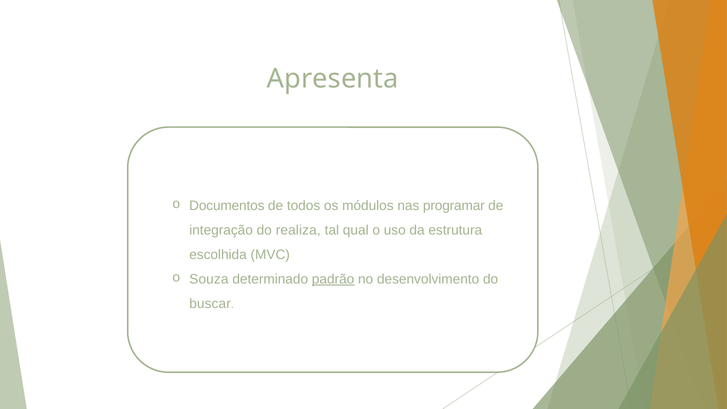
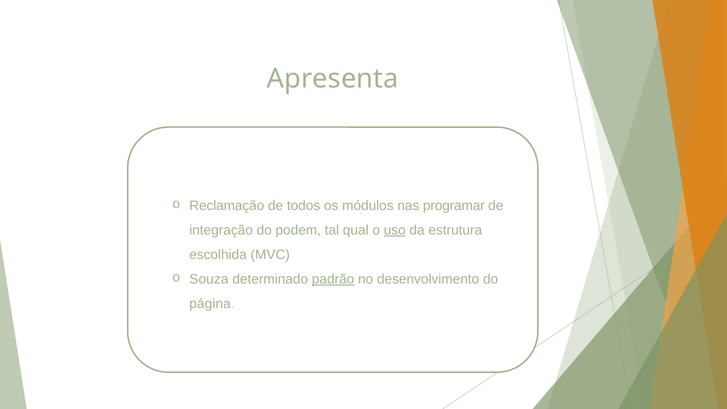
Documentos: Documentos -> Reclamação (227, 206)
realiza: realiza -> podem (298, 230)
uso underline: none -> present (395, 230)
buscar: buscar -> página (210, 304)
